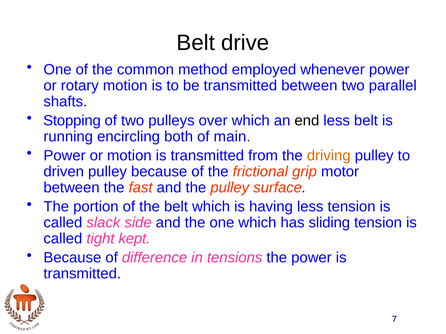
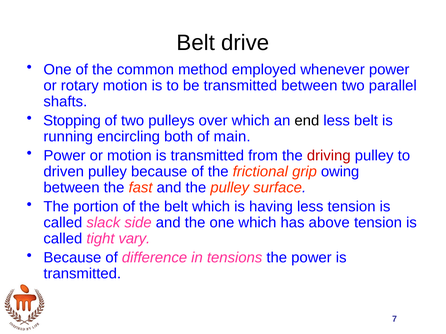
driving colour: orange -> red (329, 156)
motor: motor -> owing (340, 172)
sliding: sliding -> above (329, 223)
kept: kept -> vary (134, 239)
